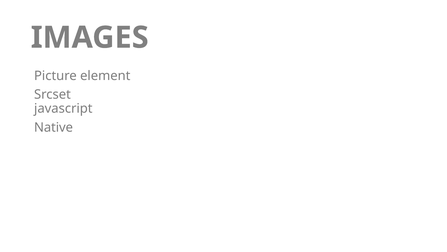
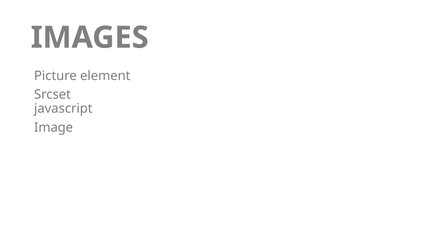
Native: Native -> Image (54, 127)
